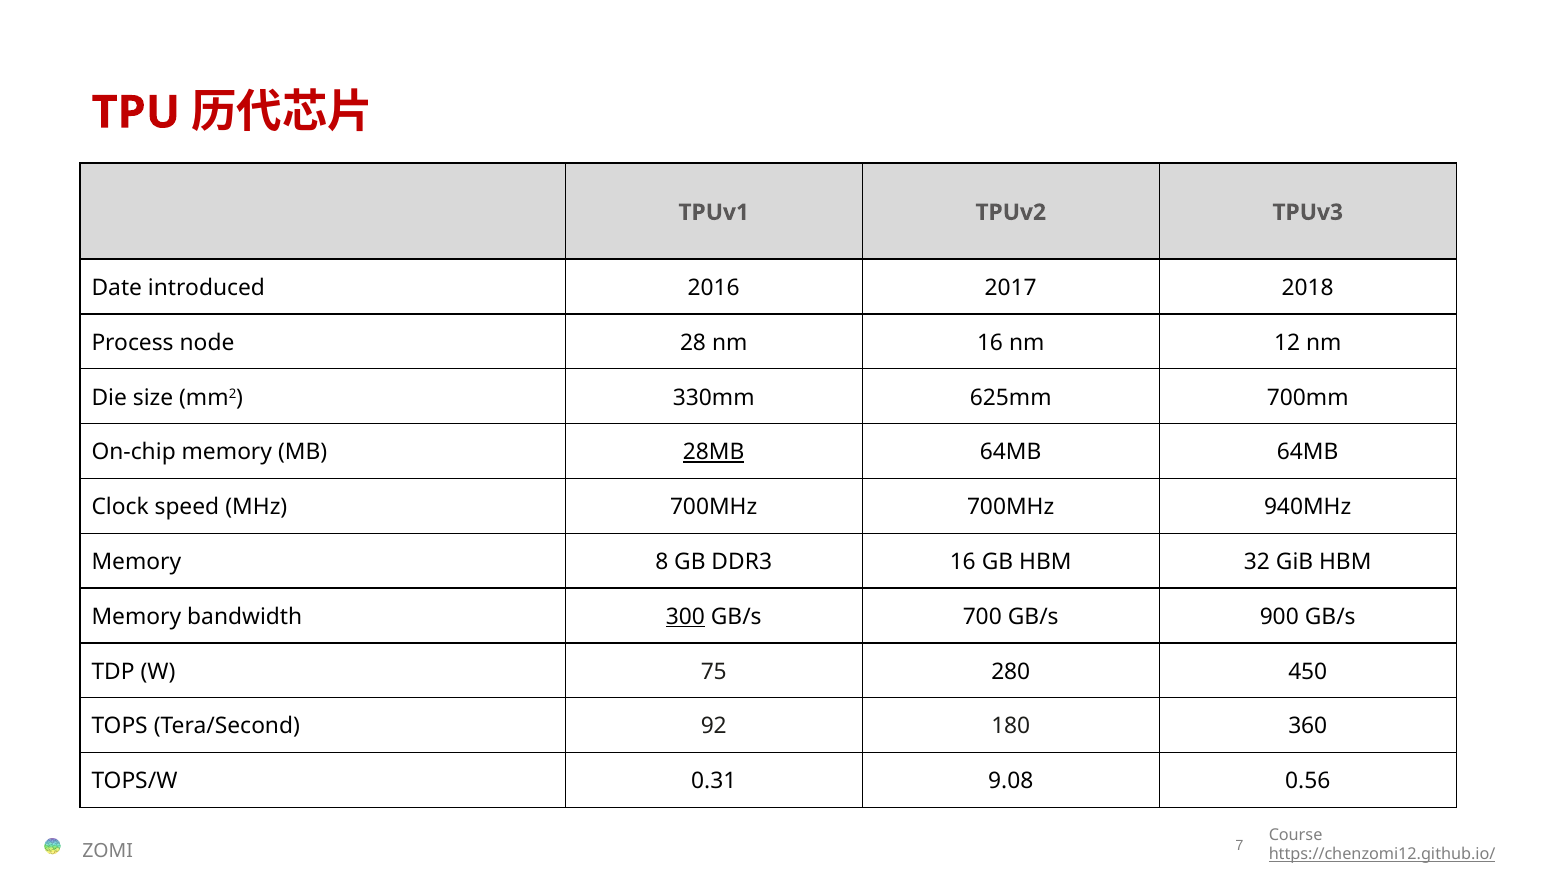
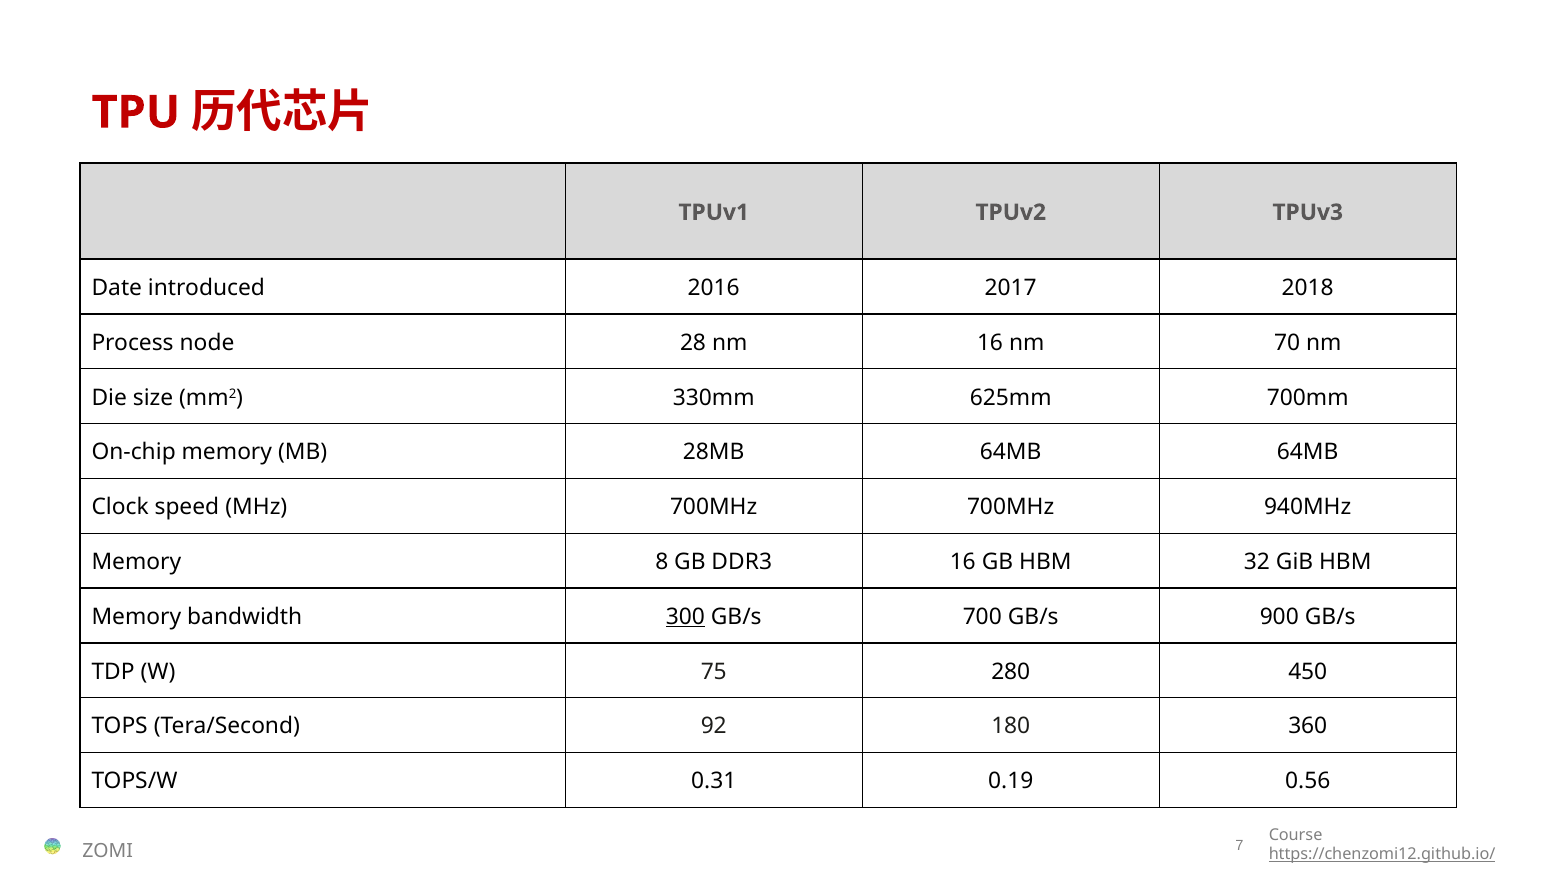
12: 12 -> 70 (1287, 342)
28MB underline: present -> none (714, 452)
9.08: 9.08 -> 0.19 (1011, 781)
